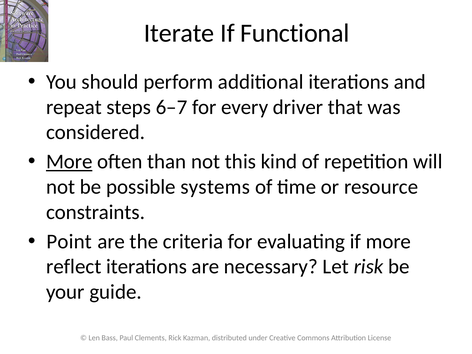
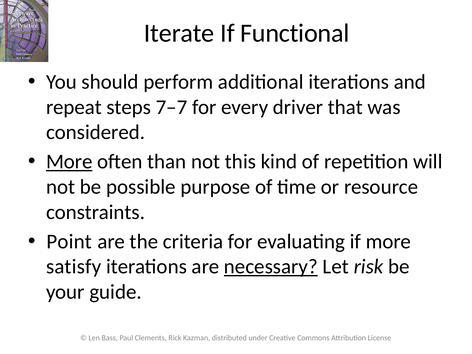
6–7: 6–7 -> 7–7 (172, 107)
systems: systems -> purpose (215, 187)
reflect: reflect -> satisfy (74, 267)
necessary underline: none -> present (271, 267)
